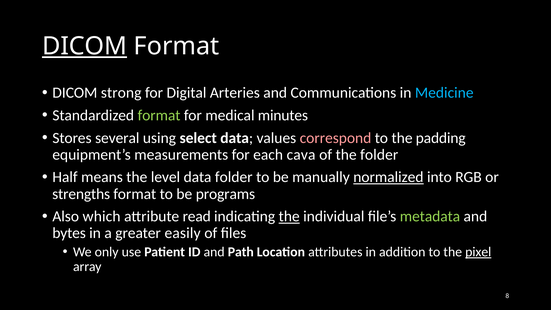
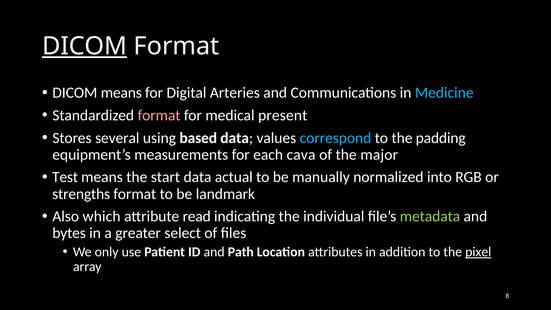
DICOM strong: strong -> means (121, 93)
format colour: light green -> pink (159, 115)
minutes: minutes -> present (283, 115)
select: select -> based (198, 138)
correspond colour: pink -> light blue (336, 138)
the folder: folder -> major (379, 155)
Half: Half -> Test (65, 177)
level: level -> start (165, 177)
data folder: folder -> actual (234, 177)
normalized underline: present -> none (388, 177)
programs: programs -> landmark (225, 194)
the underline: present -> none (289, 216)
easily: easily -> select (183, 233)
